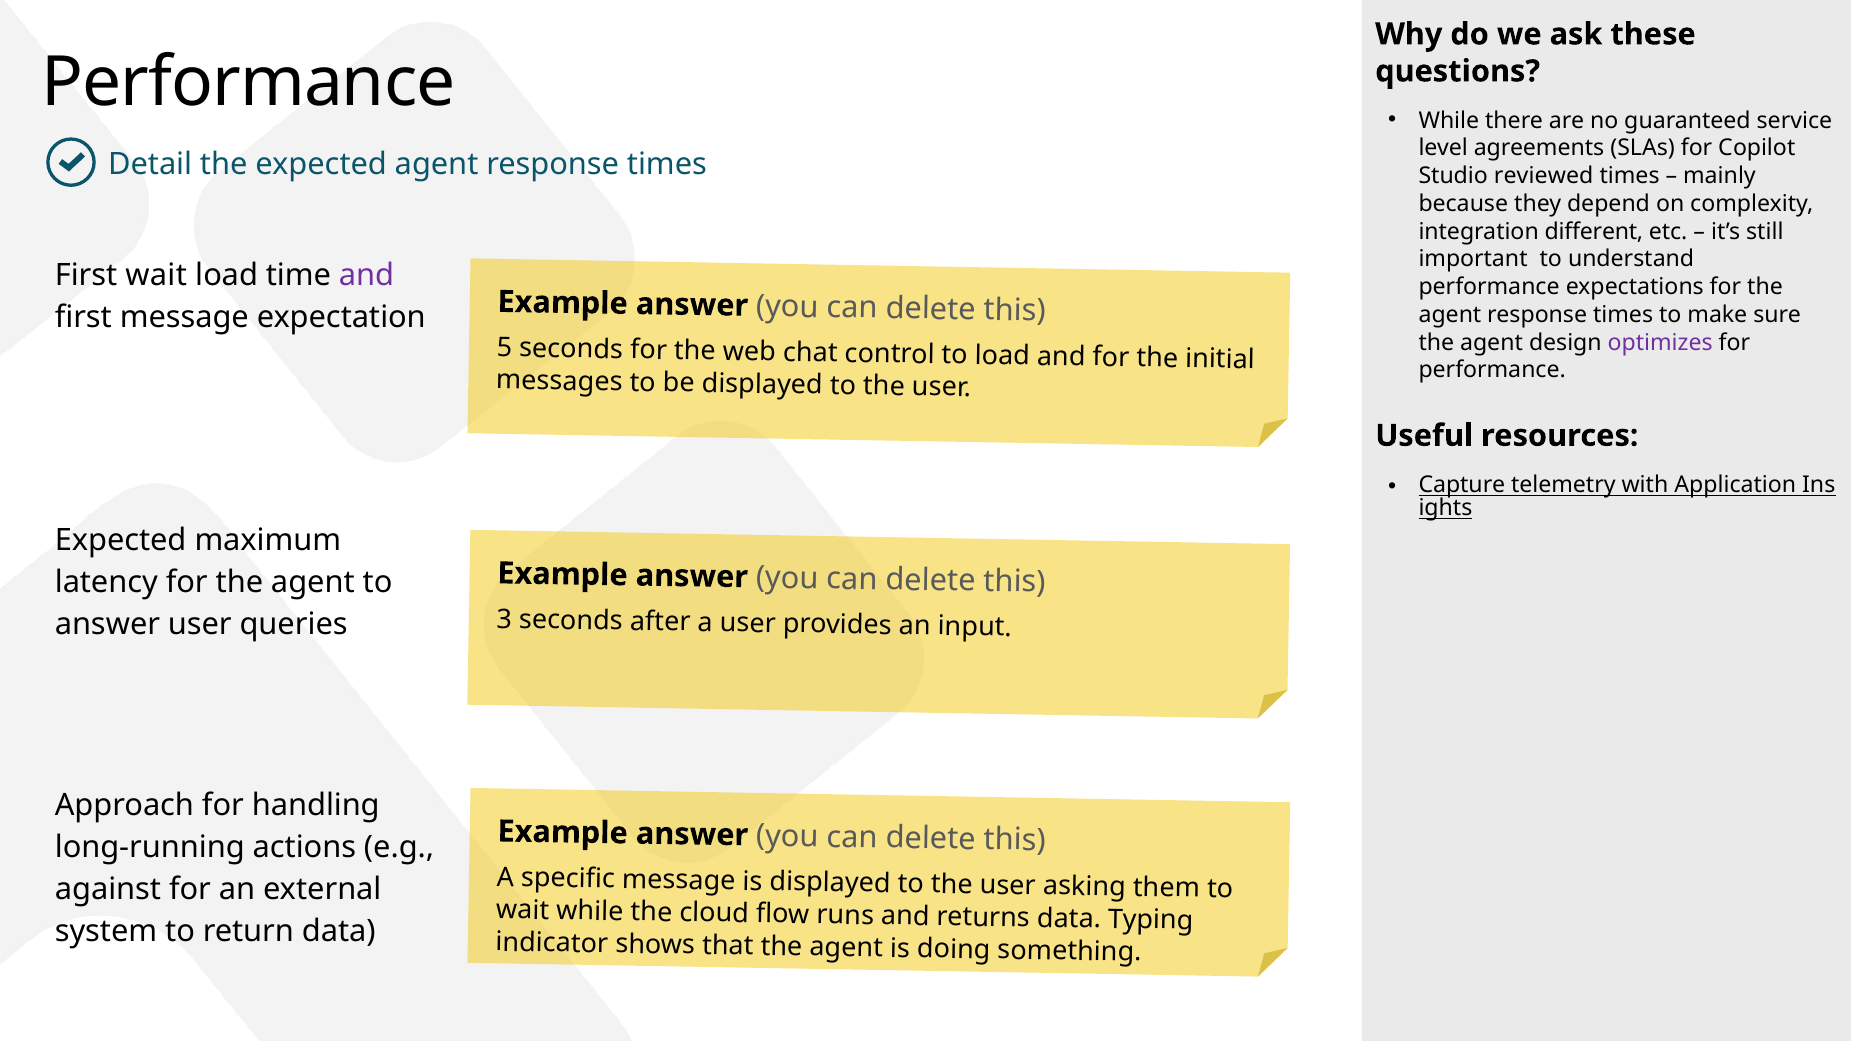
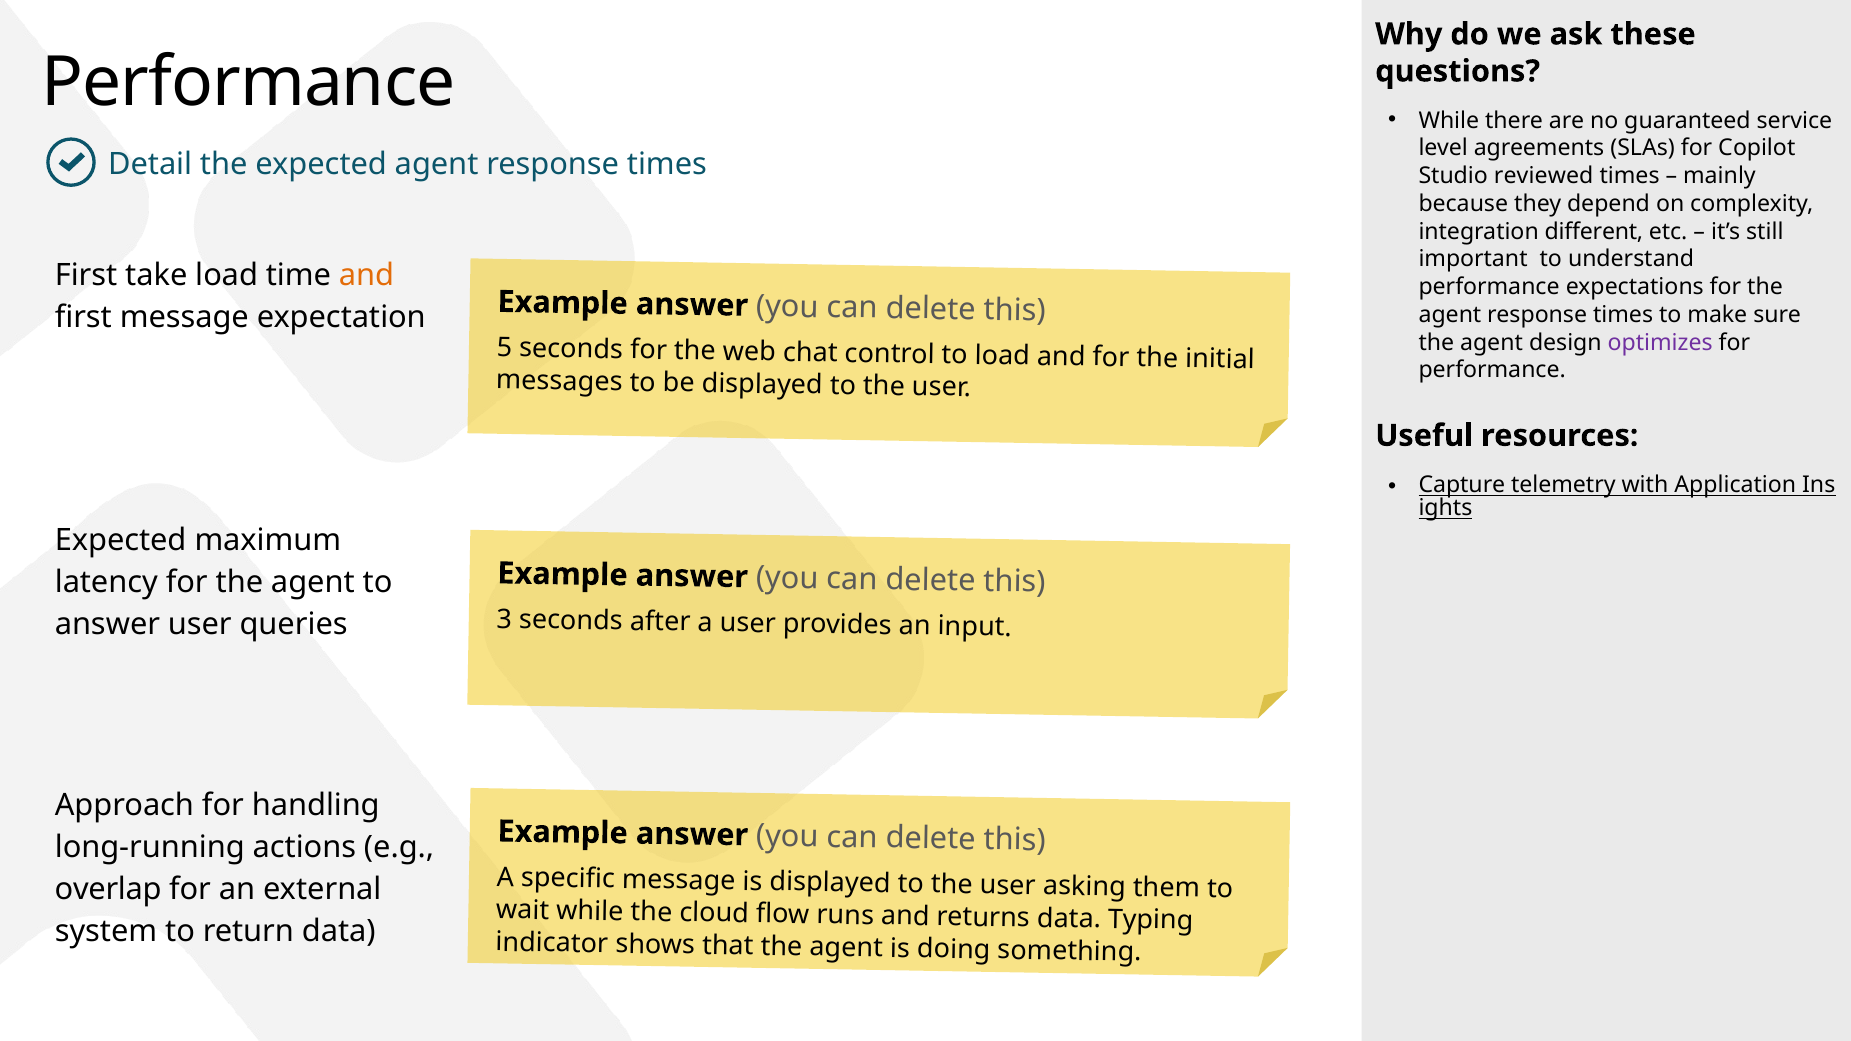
First wait: wait -> take (156, 276)
and colour: purple -> orange (366, 276)
against: against -> overlap (108, 889)
